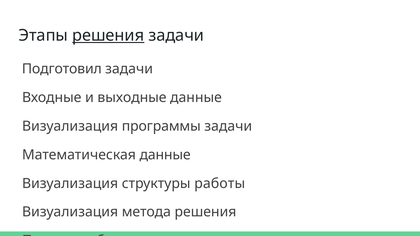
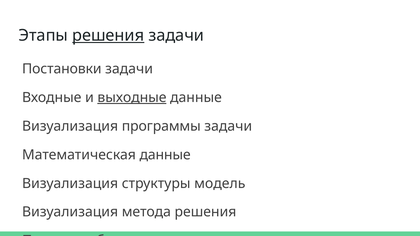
Подготовил: Подготовил -> Постановки (62, 69)
выходные underline: none -> present (132, 98)
структуры работы: работы -> модель (220, 184)
